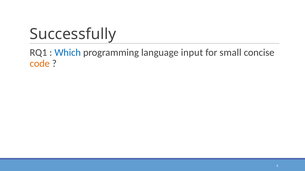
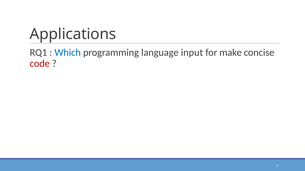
Successfully: Successfully -> Applications (73, 34)
small: small -> make (231, 53)
code colour: orange -> red (40, 64)
